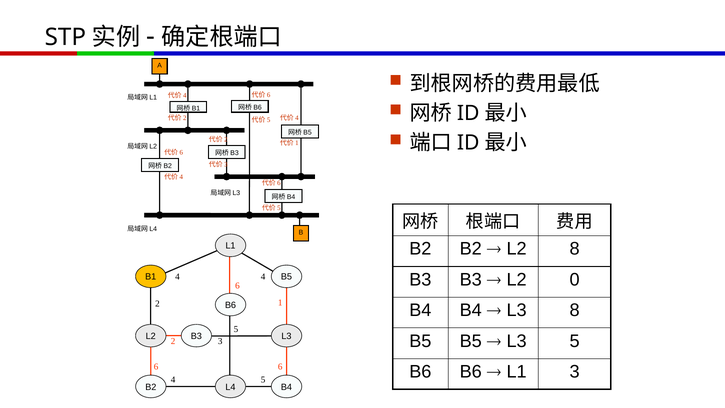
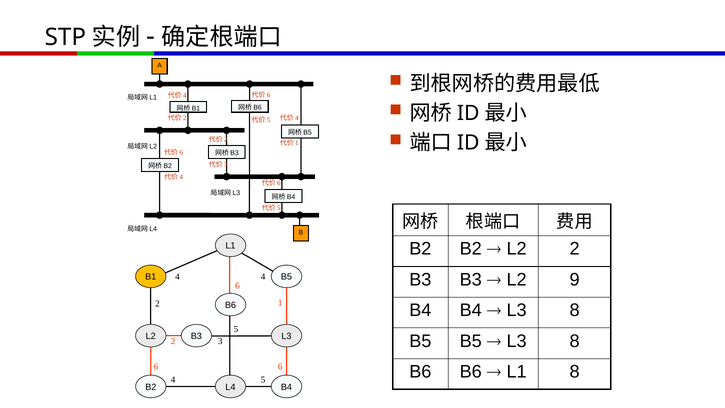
L2 8: 8 -> 2 (575, 249)
0: 0 -> 9 (575, 279)
5: 5 -> 8 (575, 341)
L1 3: 3 -> 8 (575, 372)
